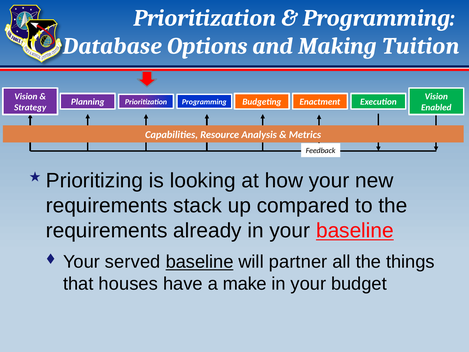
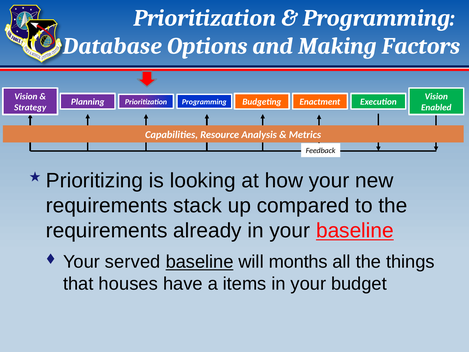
Tuition: Tuition -> Factors (421, 46)
partner: partner -> months (298, 262)
make: make -> items (245, 283)
